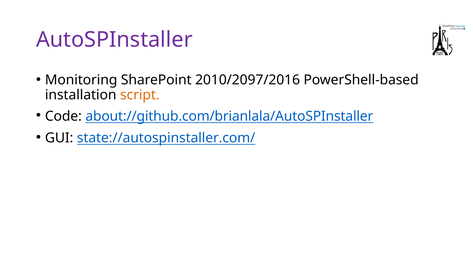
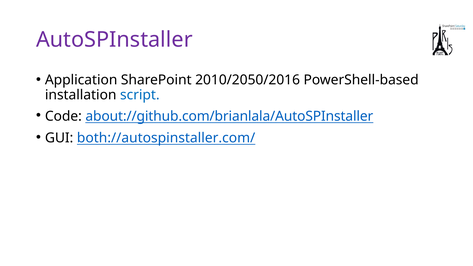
Monitoring: Monitoring -> Application (81, 80)
2010/2097/2016: 2010/2097/2016 -> 2010/2050/2016 (248, 80)
script colour: orange -> blue (140, 95)
state://autospinstaller.com/: state://autospinstaller.com/ -> both://autospinstaller.com/ (166, 138)
